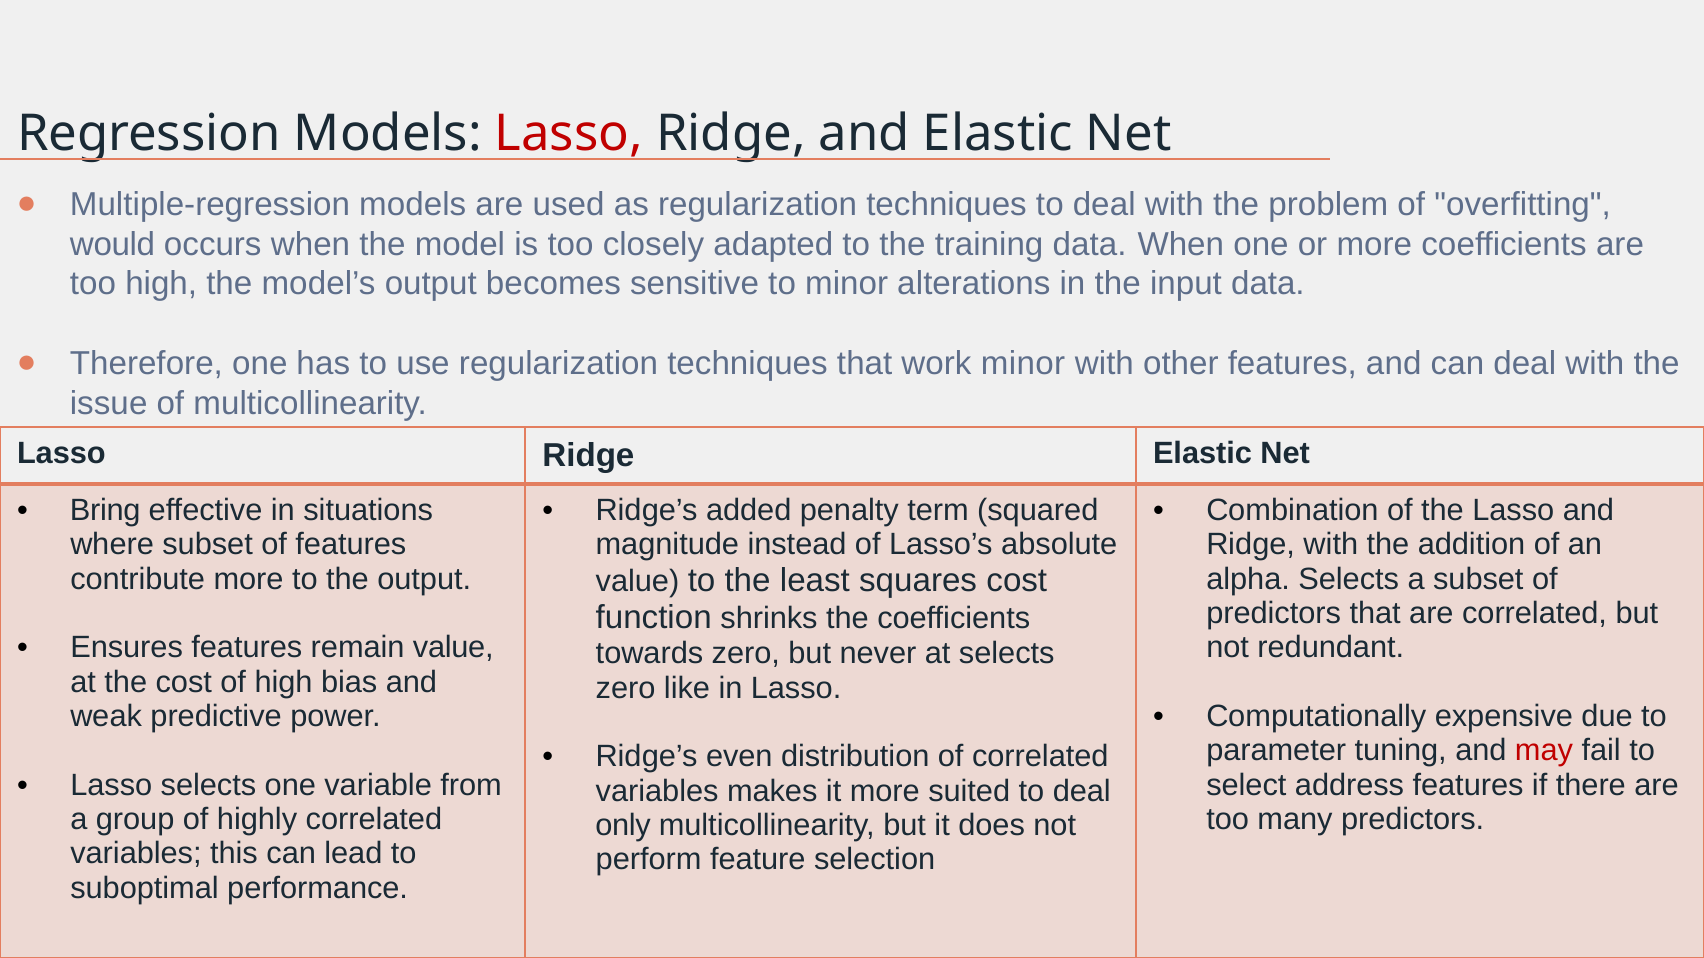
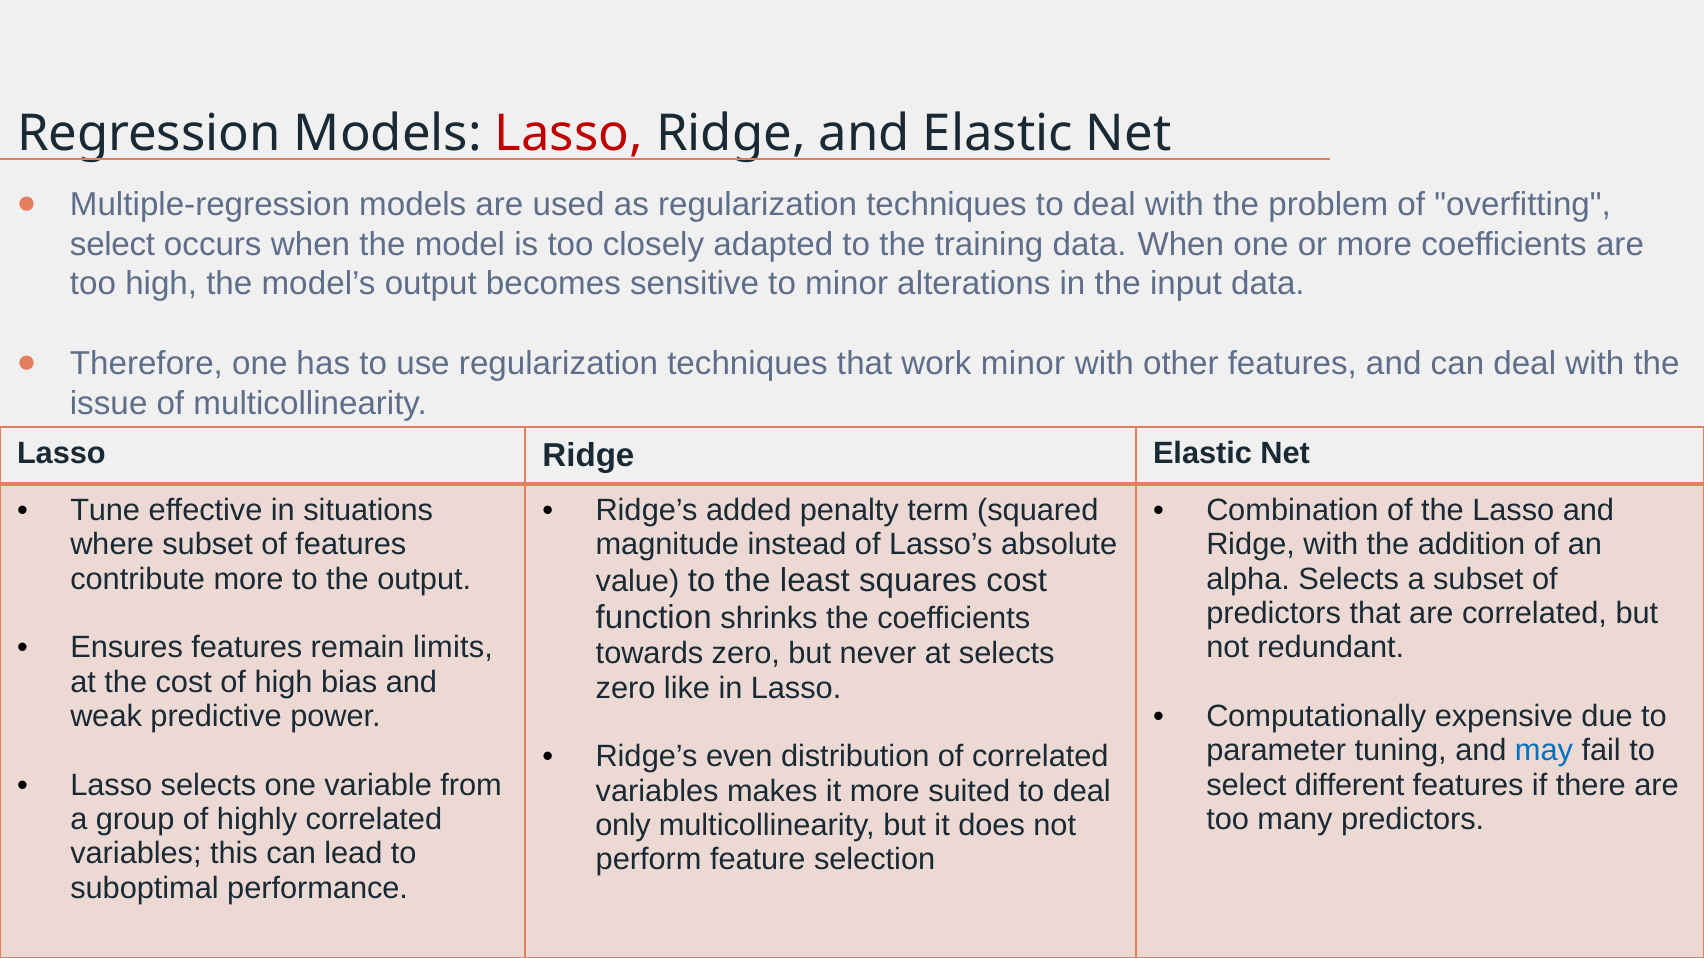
would: would -> select (113, 244)
Bring: Bring -> Tune (105, 511)
remain value: value -> limits (453, 648)
may colour: red -> blue (1544, 751)
address: address -> different (1350, 786)
